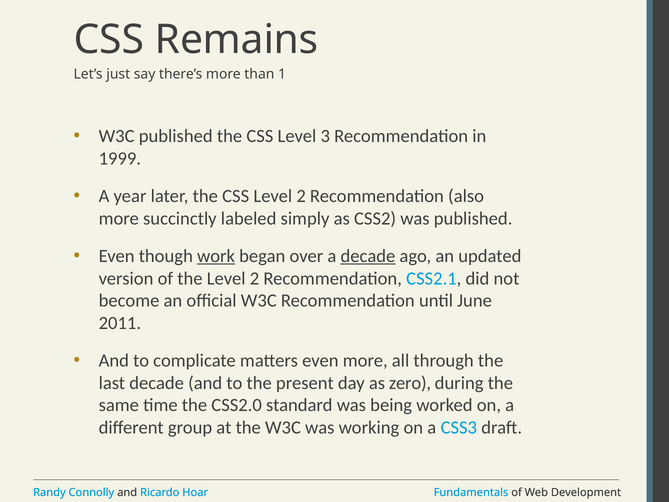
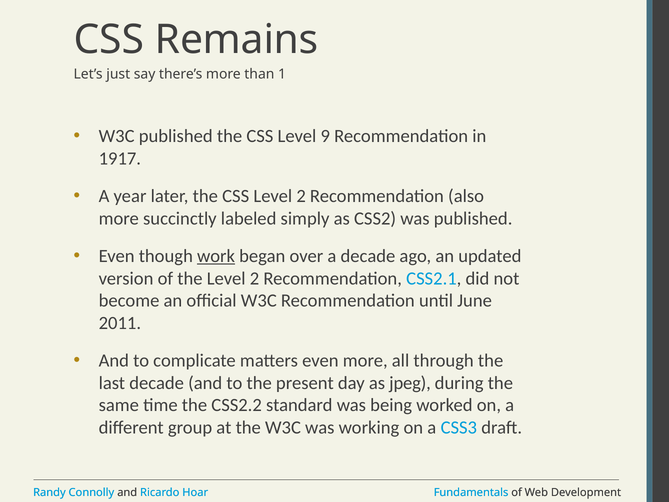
3: 3 -> 9 (325, 136)
1999: 1999 -> 1917 (120, 159)
decade underline: present -> none (368, 256)
zero: zero -> jpeg (410, 383)
CSS2.0: CSS2.0 -> CSS2.2 (237, 405)
